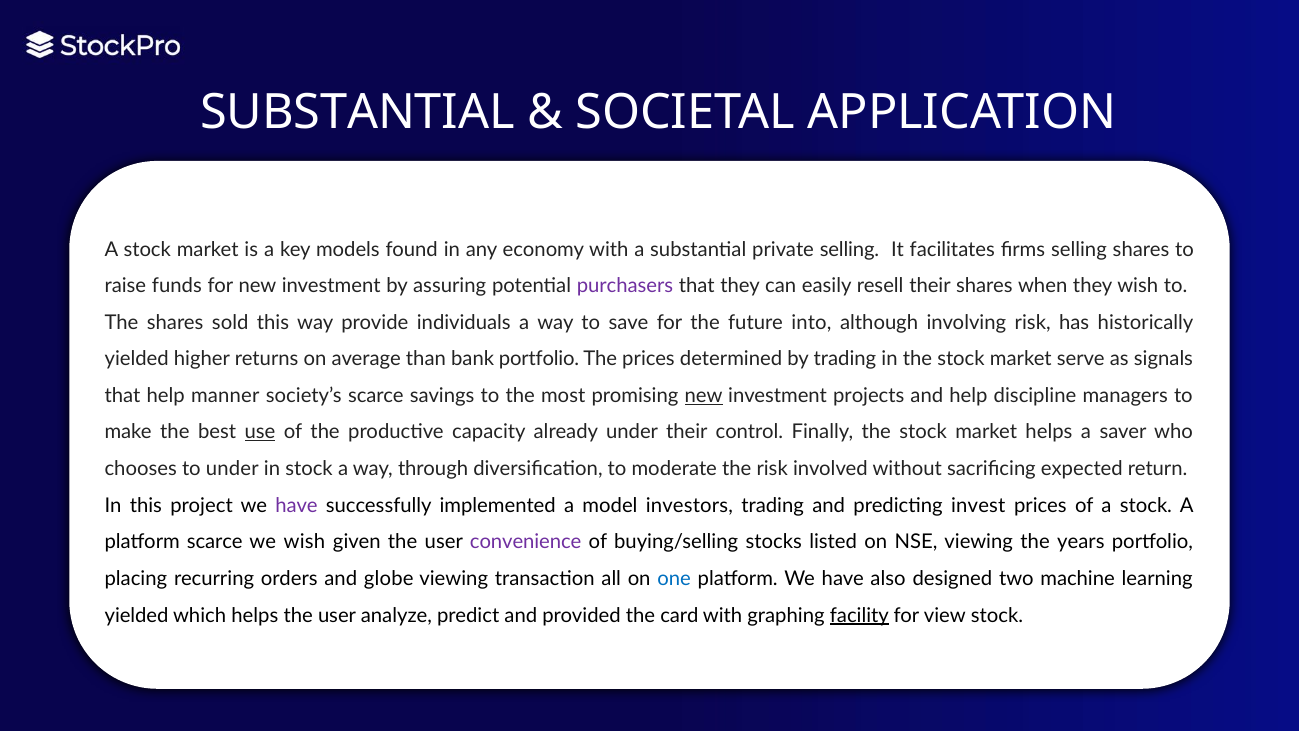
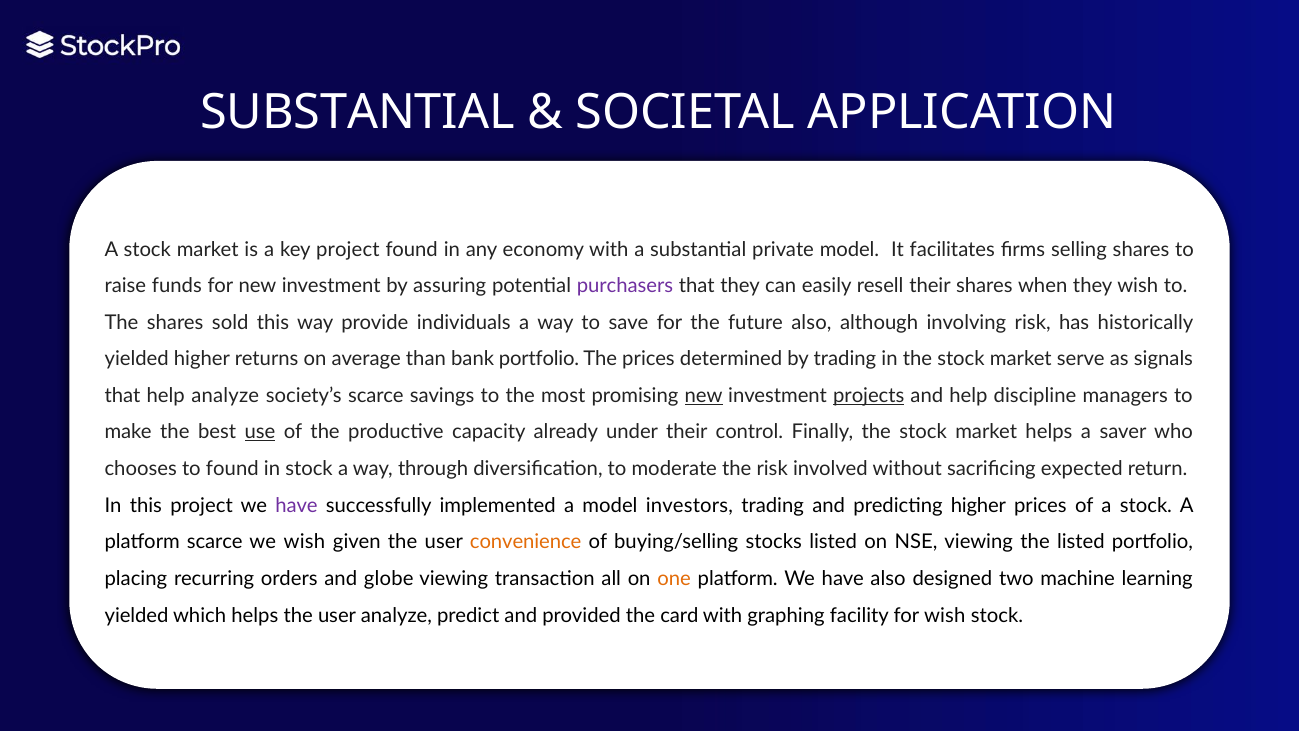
key models: models -> project (348, 249)
private selling: selling -> model (849, 249)
future into: into -> also (811, 322)
help manner: manner -> analyze (225, 395)
projects underline: none -> present (869, 395)
to under: under -> found (232, 468)
predicting invest: invest -> higher (978, 506)
convenience colour: purple -> orange (526, 542)
the years: years -> listed (1081, 542)
one colour: blue -> orange (674, 579)
facility underline: present -> none (859, 615)
for view: view -> wish (945, 615)
